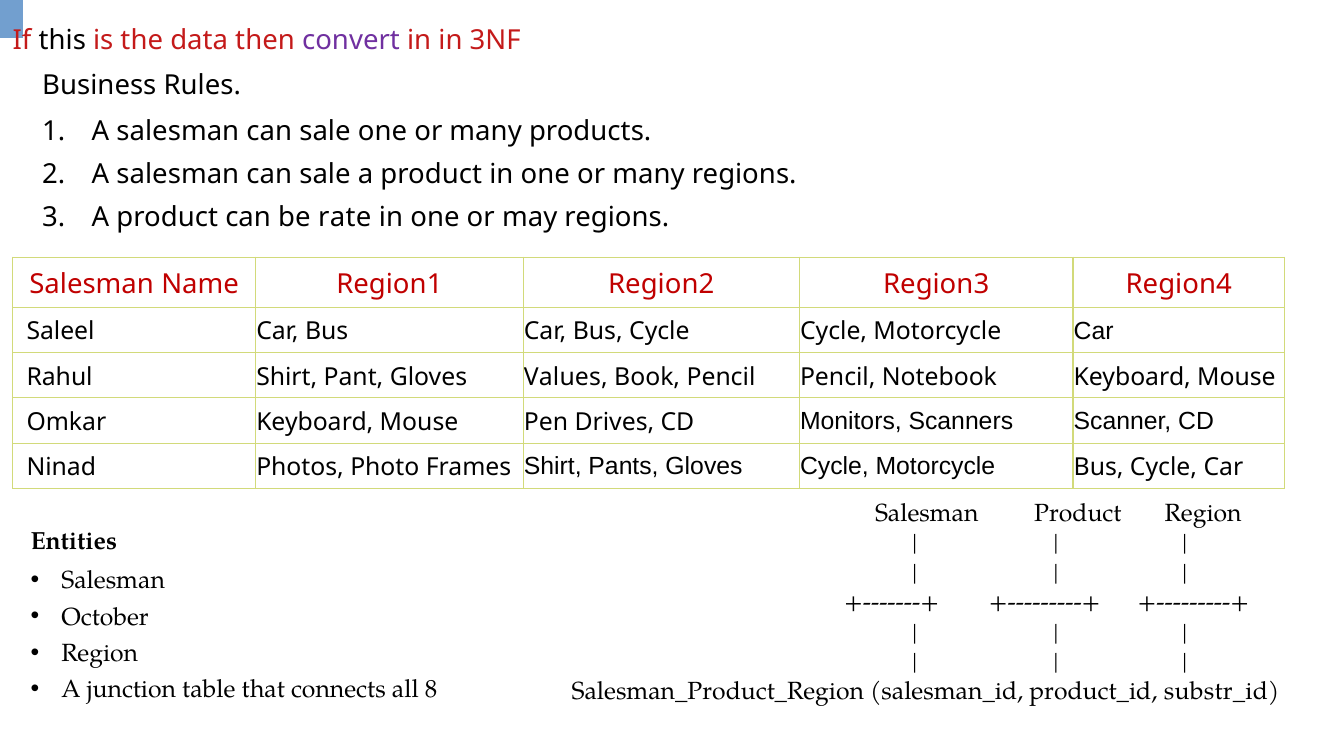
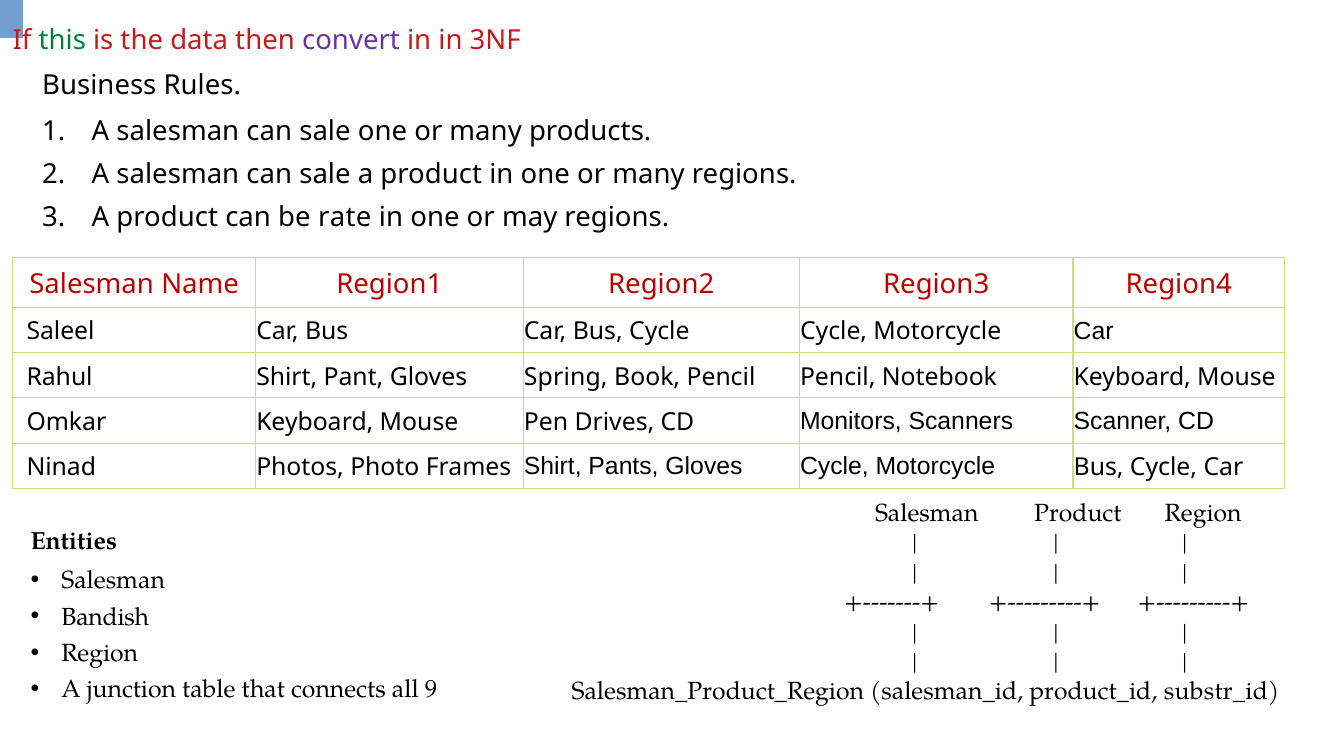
this colour: black -> green (62, 41)
Values: Values -> Spring (566, 377)
October: October -> Bandish (105, 617)
8: 8 -> 9 (431, 690)
